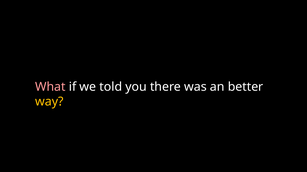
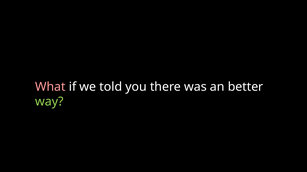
way colour: yellow -> light green (49, 102)
